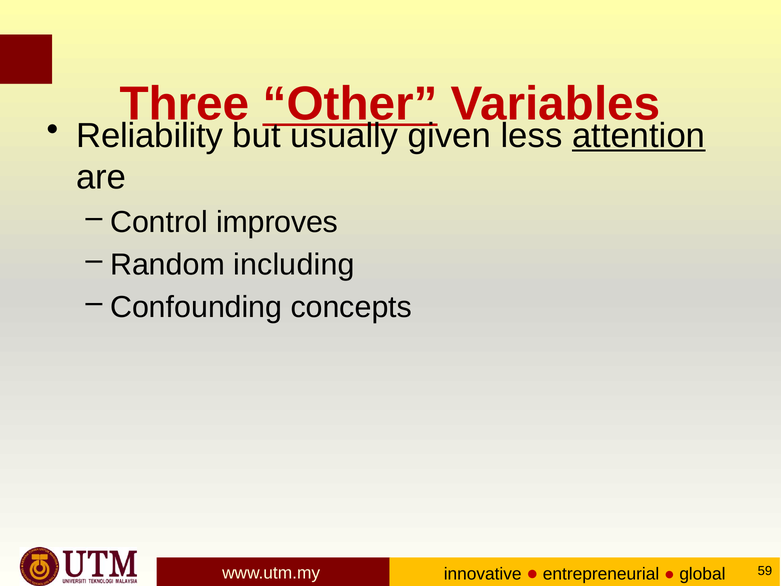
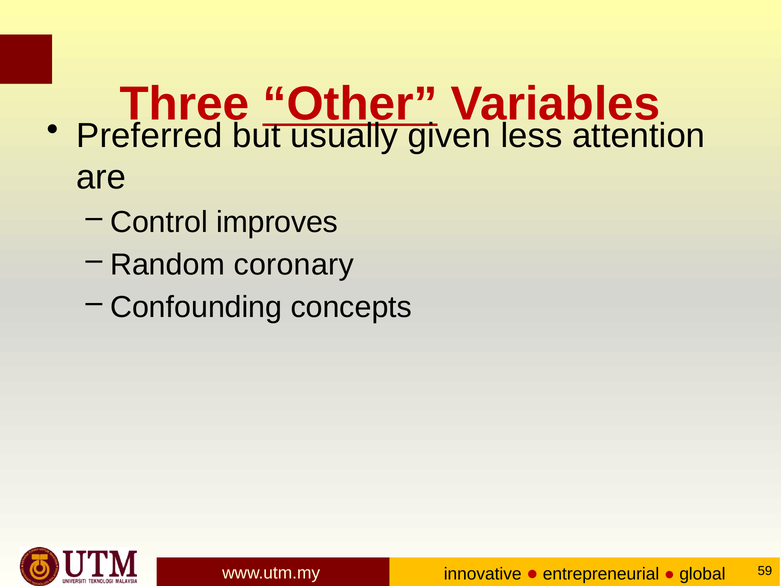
Reliability: Reliability -> Preferred (149, 135)
attention underline: present -> none (639, 135)
including: including -> coronary (294, 265)
